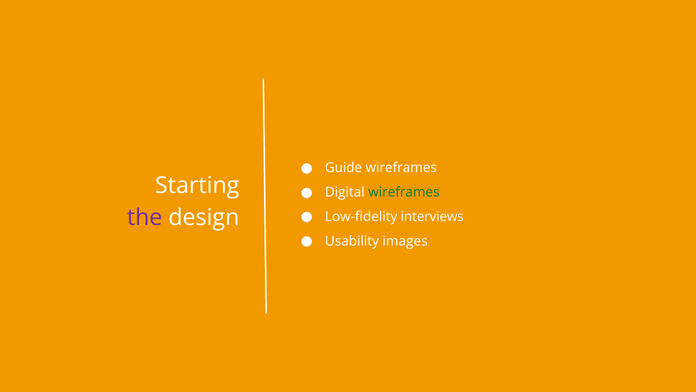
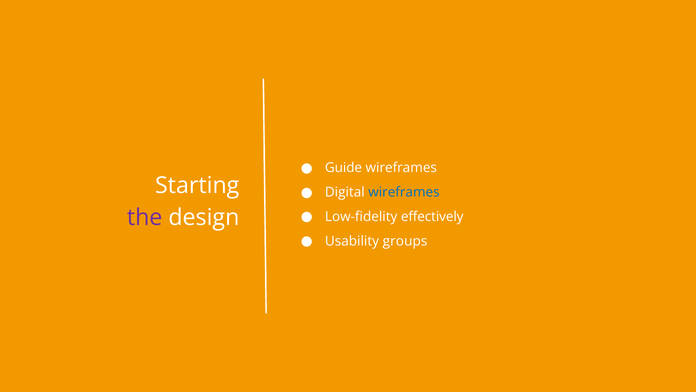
wireframes colour: green -> blue (404, 192)
interviews: interviews -> effectively (432, 216)
images: images -> groups (405, 241)
